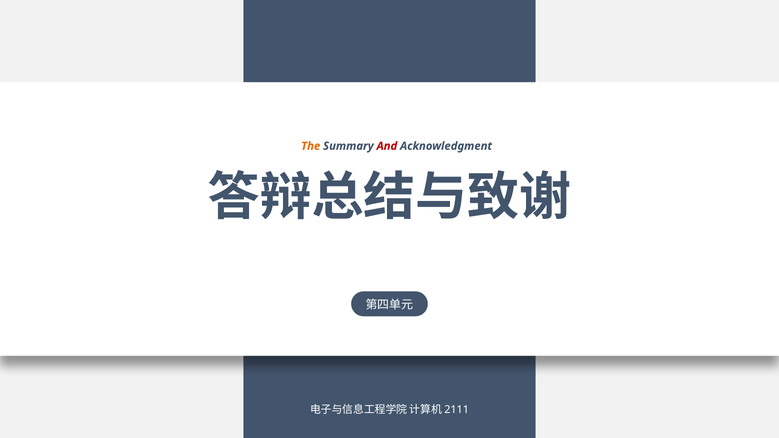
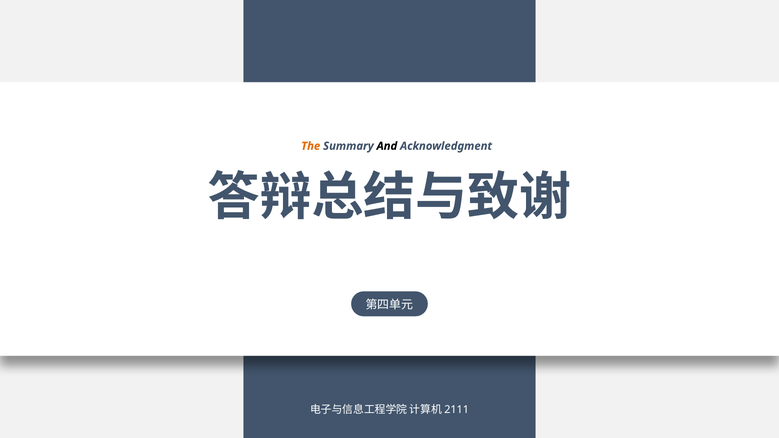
And colour: red -> black (387, 146)
